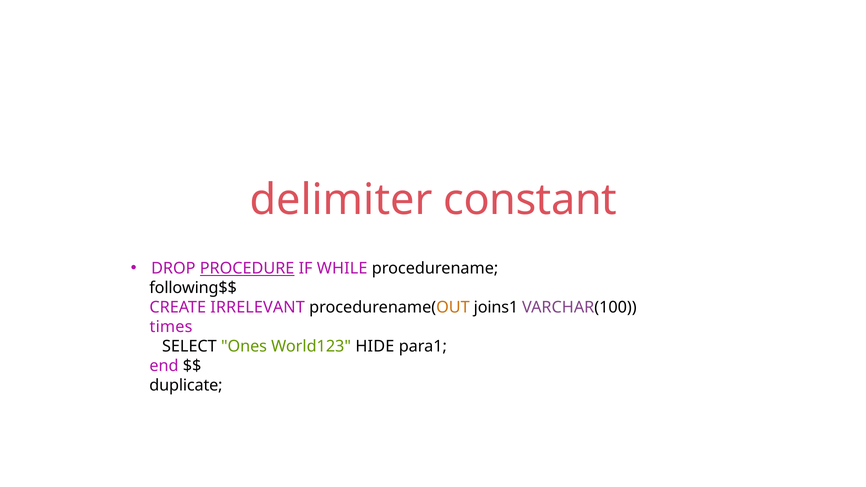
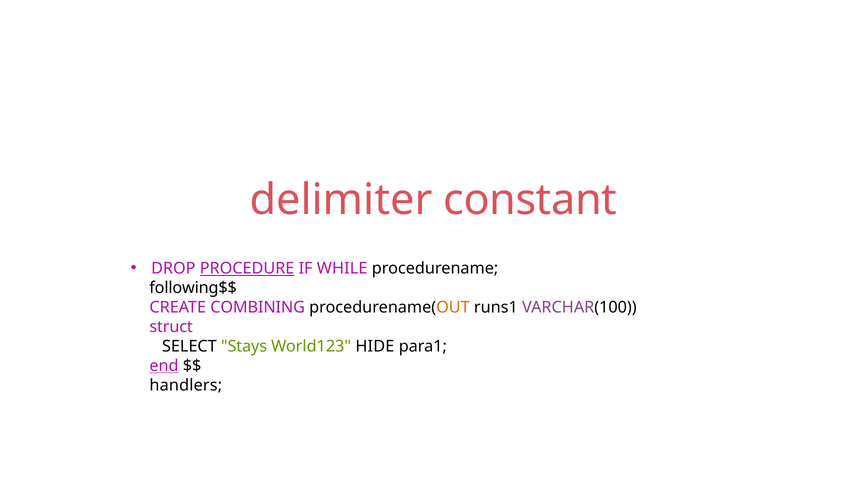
IRRELEVANT: IRRELEVANT -> COMBINING (258, 307)
joins1: joins1 -> runs1 (496, 307)
times: times -> struct (171, 327)
Ones: Ones -> Stays (244, 346)
end underline: none -> present (164, 366)
duplicate: duplicate -> handlers (186, 385)
